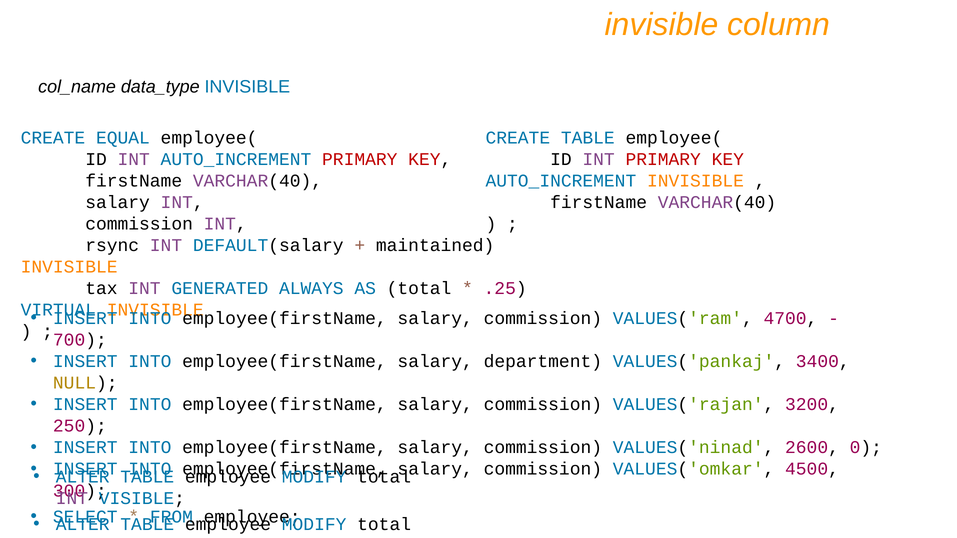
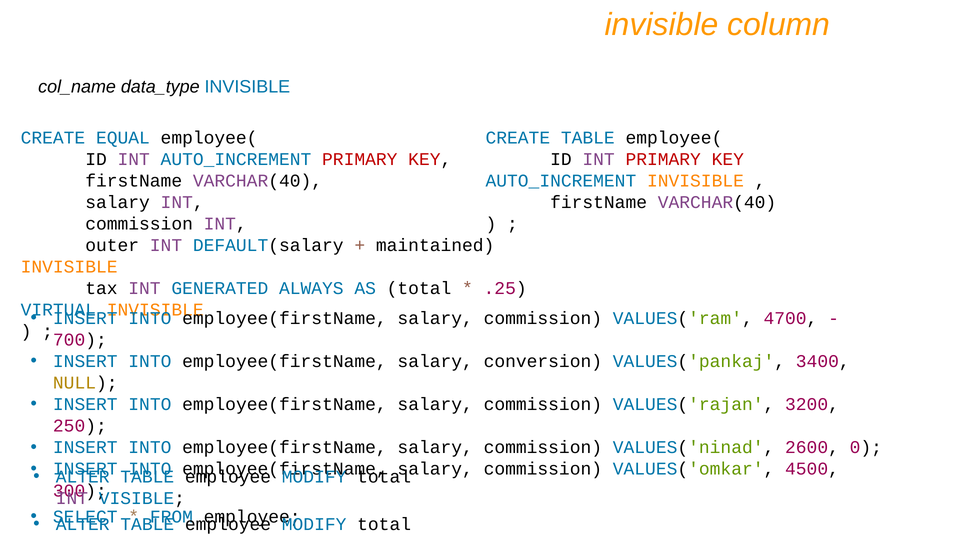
rsync: rsync -> outer (112, 245)
department: department -> conversion (543, 362)
